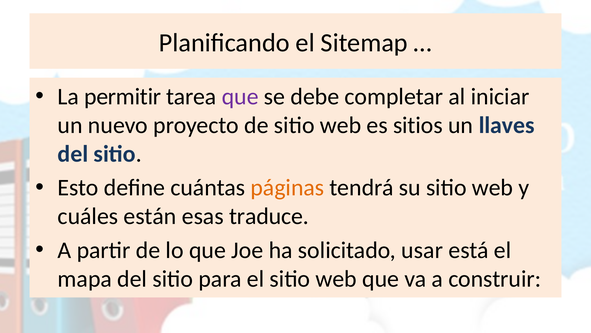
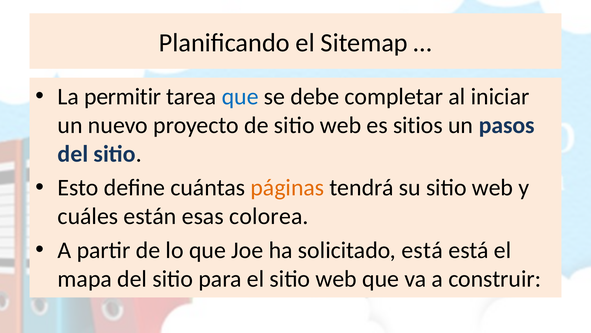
que colour: purple -> blue (240, 96)
llaves: llaves -> pasos (507, 125)
traduce: traduce -> colorea (269, 216)
solicitado usar: usar -> está (422, 250)
